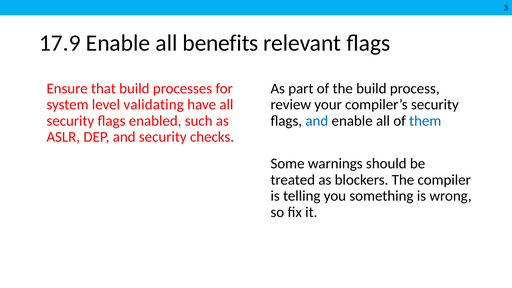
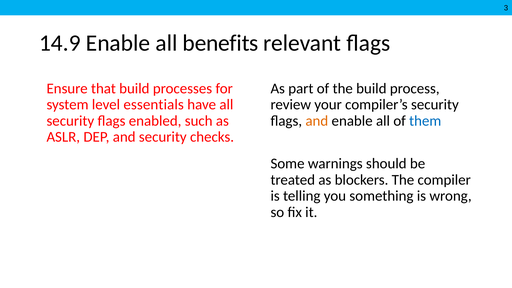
17.9: 17.9 -> 14.9 (60, 43)
validating: validating -> essentials (154, 105)
and colour: blue -> orange (317, 121)
